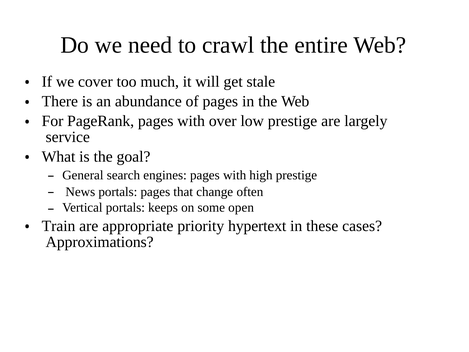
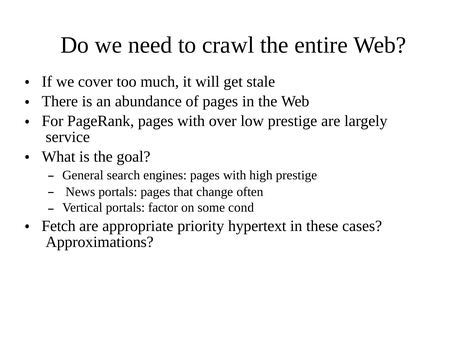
keeps: keeps -> factor (163, 207)
open: open -> cond (241, 207)
Train: Train -> Fetch (59, 226)
